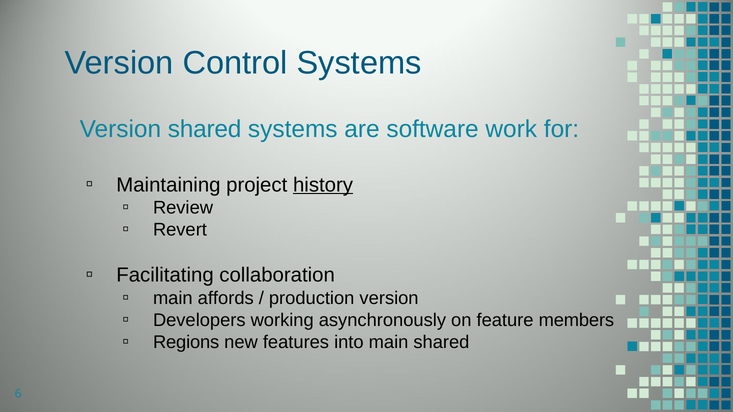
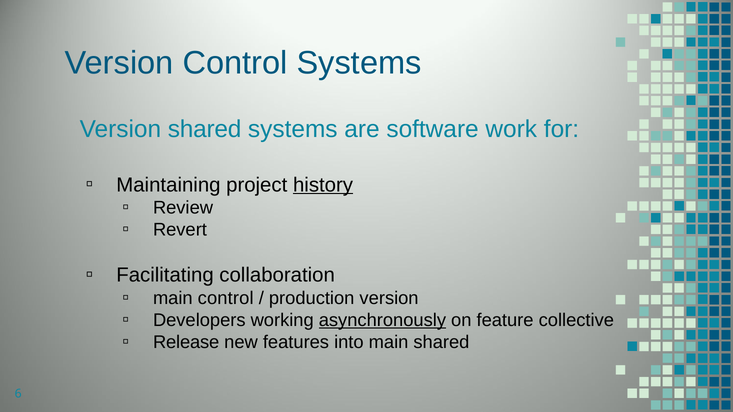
main affords: affords -> control (226, 298)
asynchronously underline: none -> present (382, 320)
members: members -> collective (576, 320)
Regions: Regions -> Release (186, 342)
